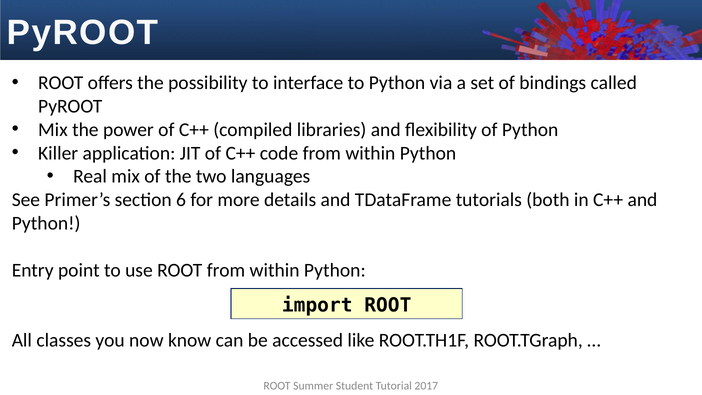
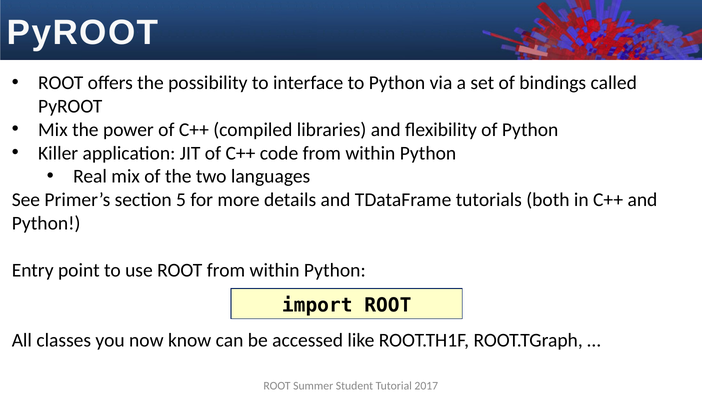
6: 6 -> 5 (181, 200)
